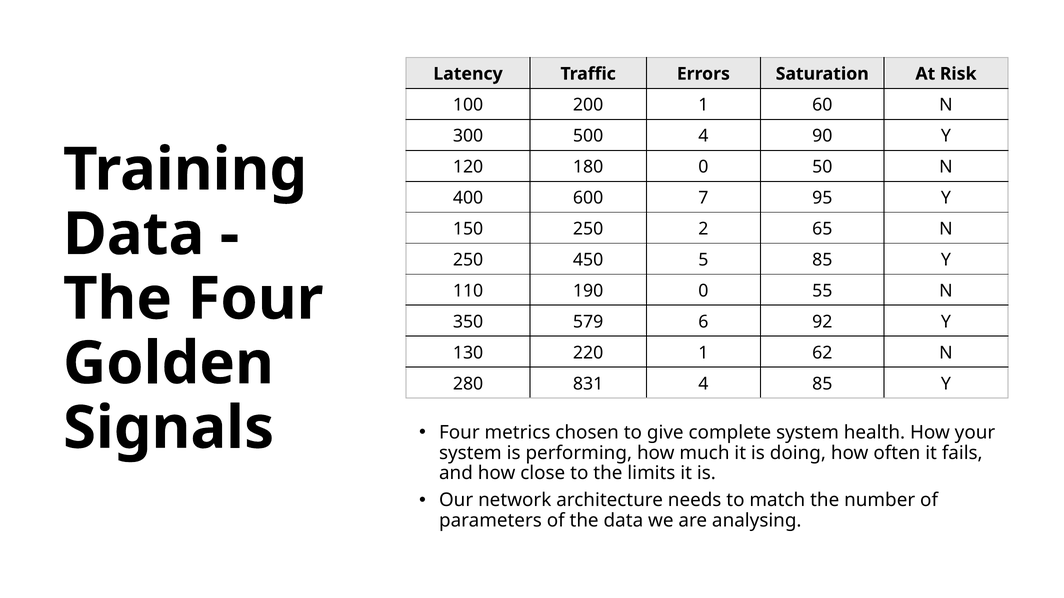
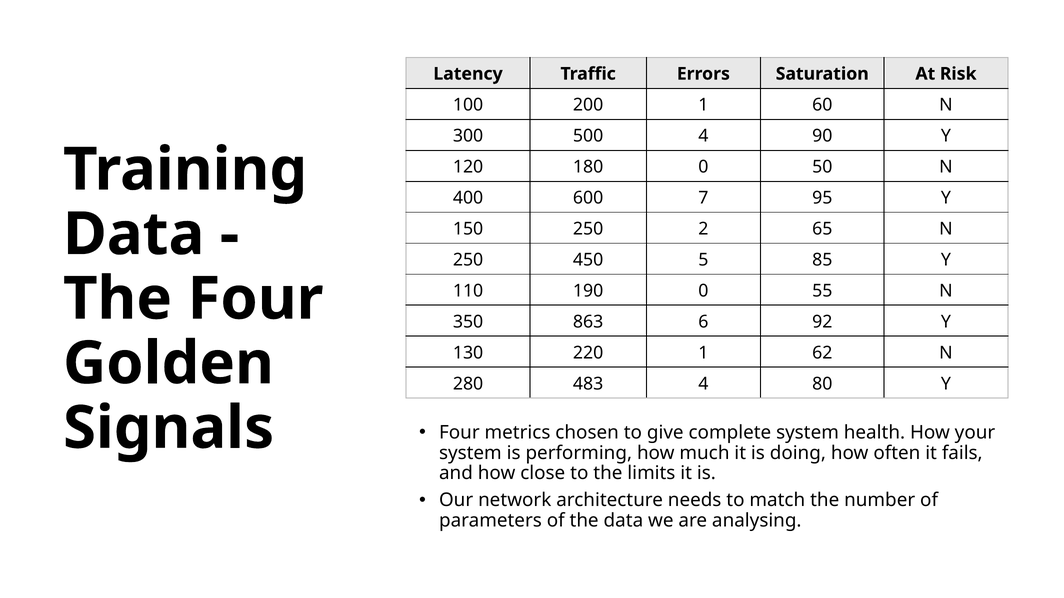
579: 579 -> 863 (588, 322)
831: 831 -> 483 (588, 384)
4 85: 85 -> 80 (822, 384)
